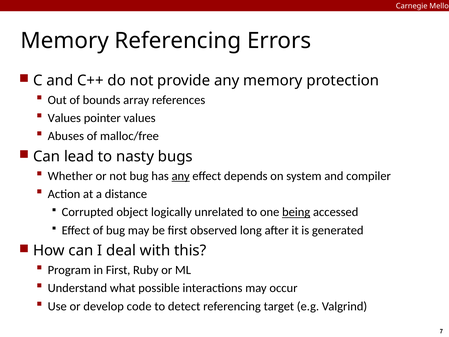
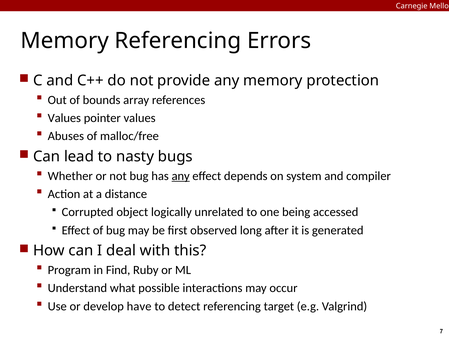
being underline: present -> none (296, 212)
in First: First -> Find (118, 270)
code: code -> have (139, 306)
